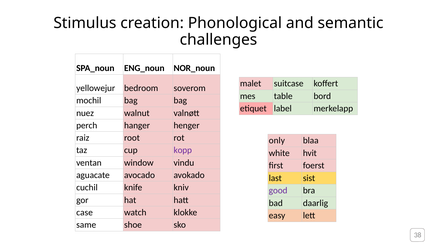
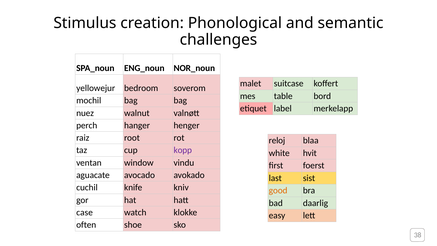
only: only -> reloj (277, 140)
good colour: purple -> orange (278, 190)
same: same -> often (86, 225)
